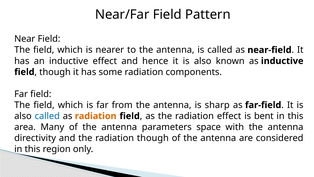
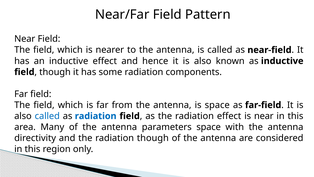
is sharp: sharp -> space (217, 105)
radiation colour: orange -> blue (96, 116)
is bent: bent -> near (264, 116)
